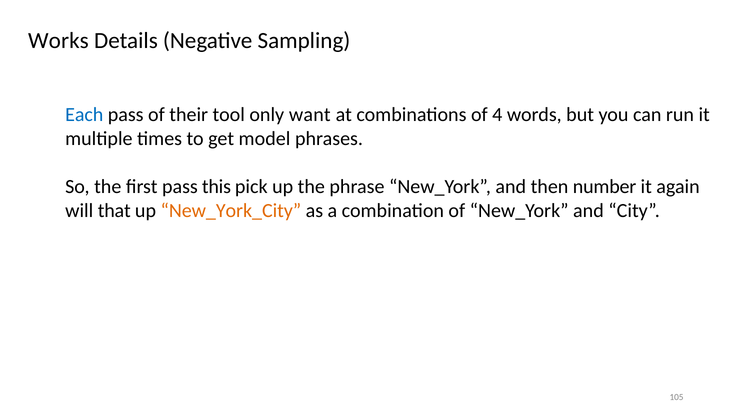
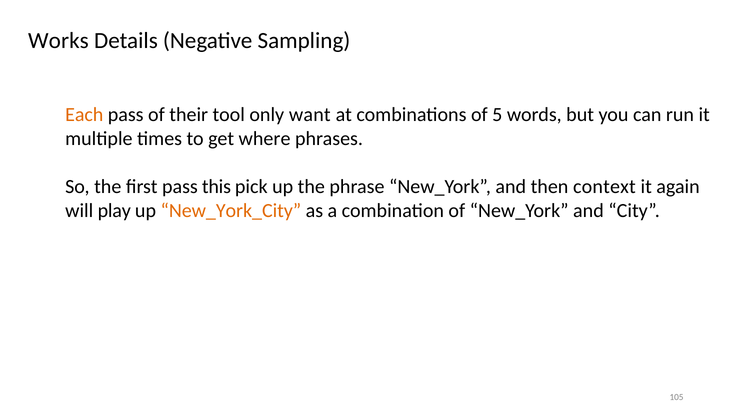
Each colour: blue -> orange (84, 115)
4: 4 -> 5 (497, 115)
model: model -> where (265, 139)
number: number -> context (604, 187)
that: that -> play (114, 211)
